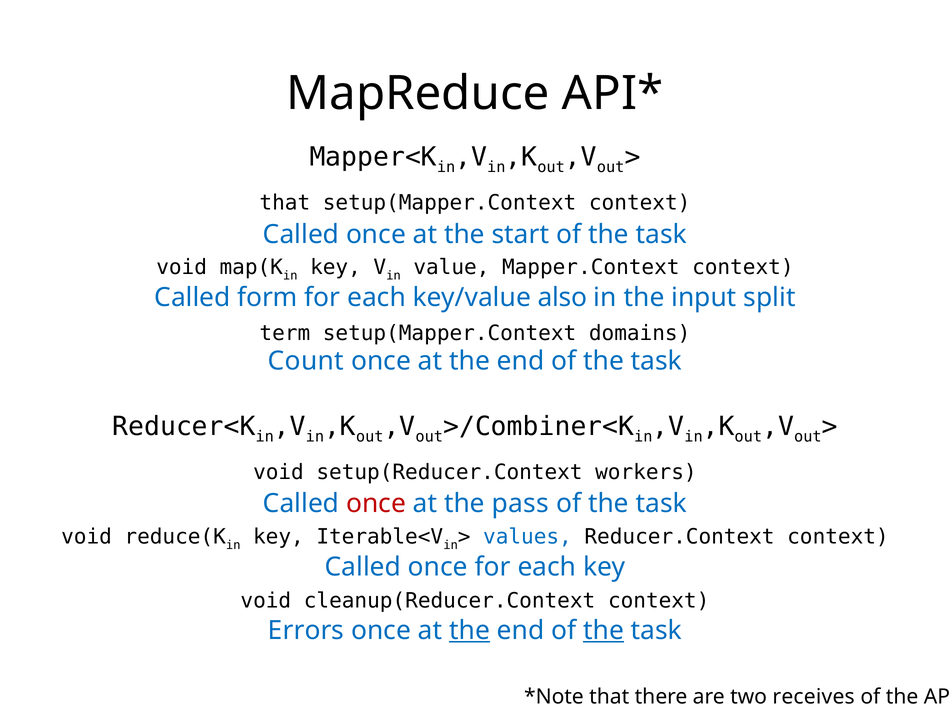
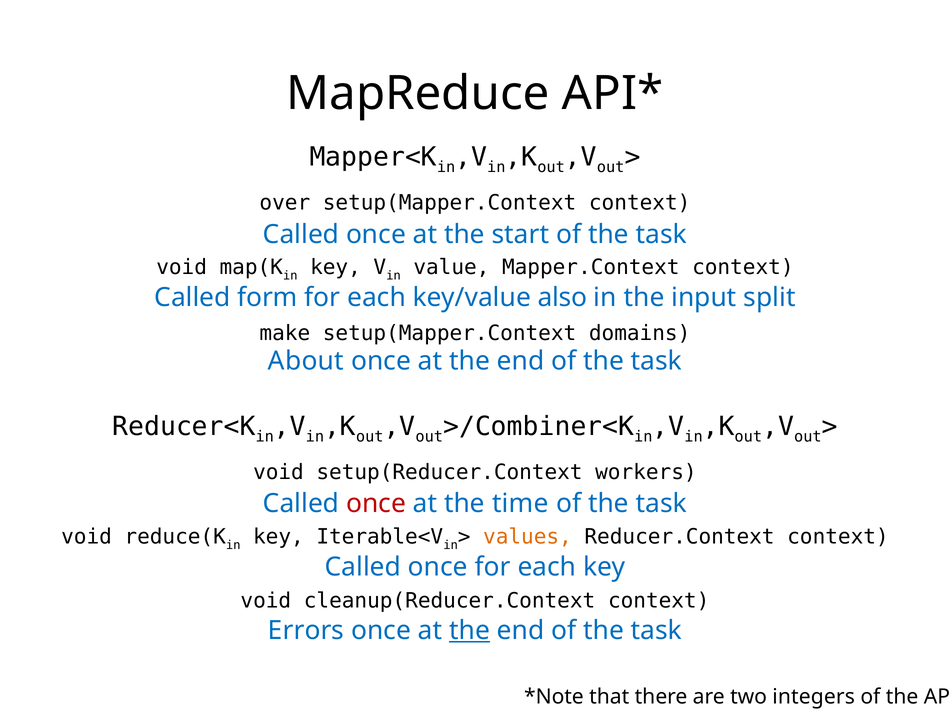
that: that -> over (285, 203)
term: term -> make (285, 333)
Count: Count -> About (306, 361)
pass: pass -> time (520, 503)
values colour: blue -> orange (527, 536)
the underline: present -> none (604, 630)
receives: receives -> integers (814, 696)
